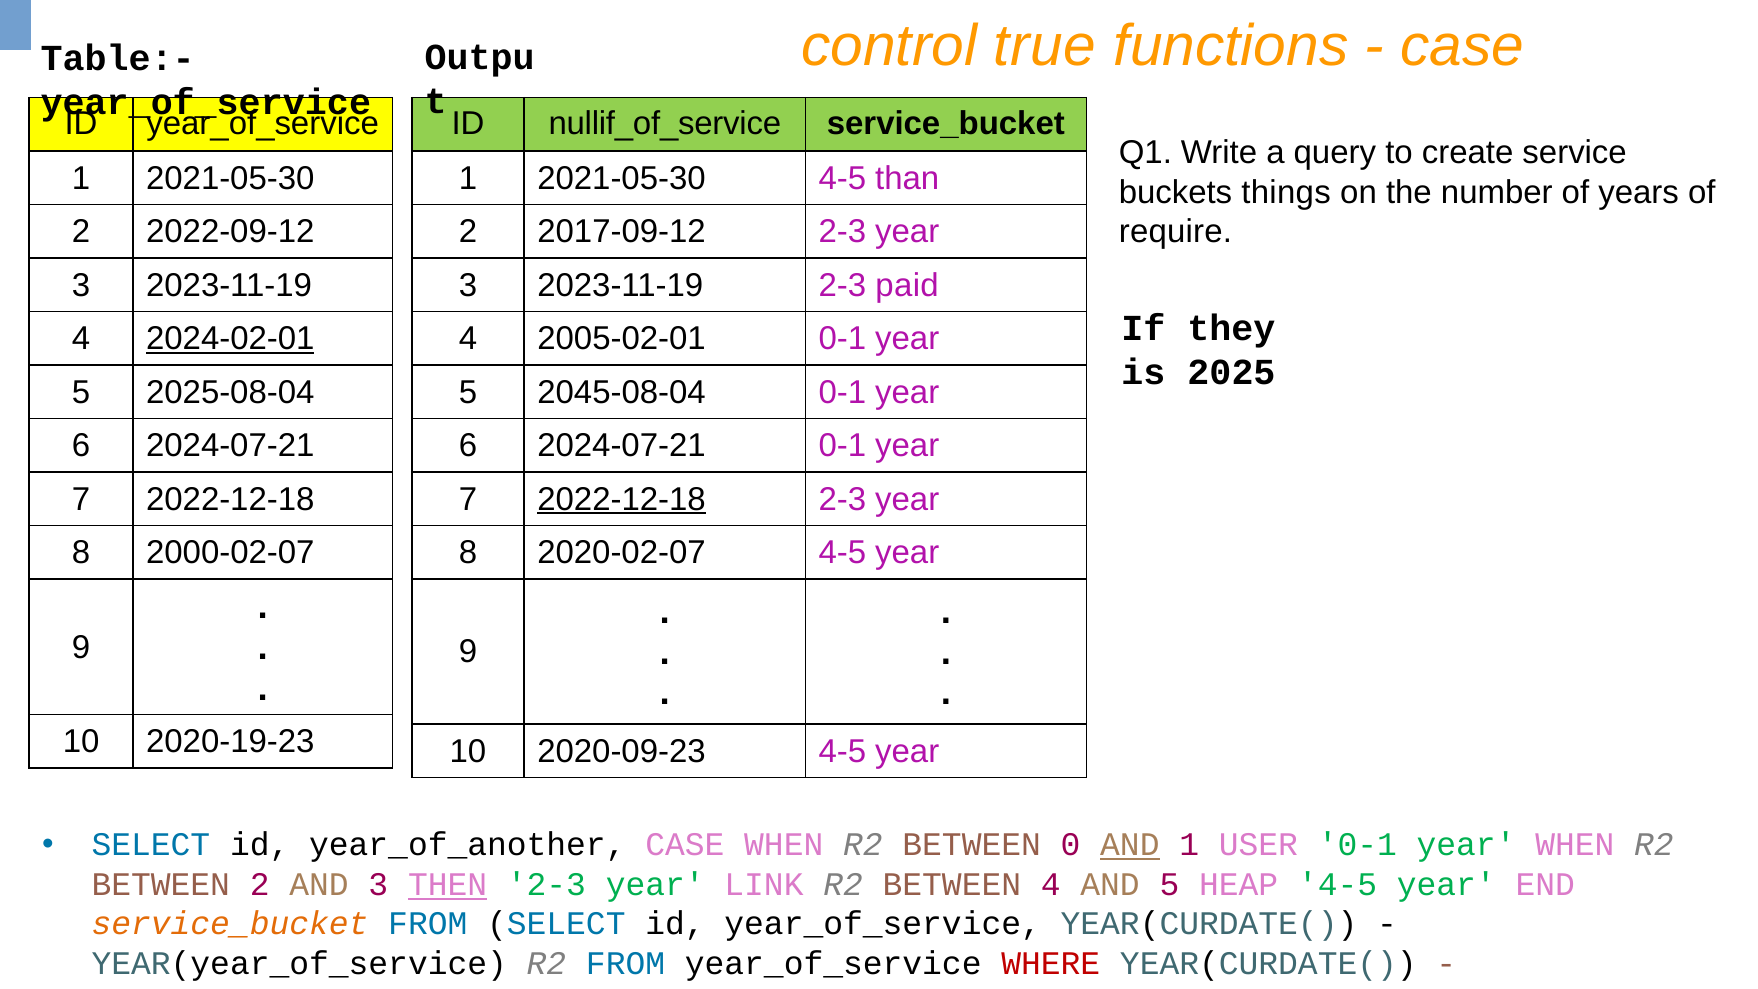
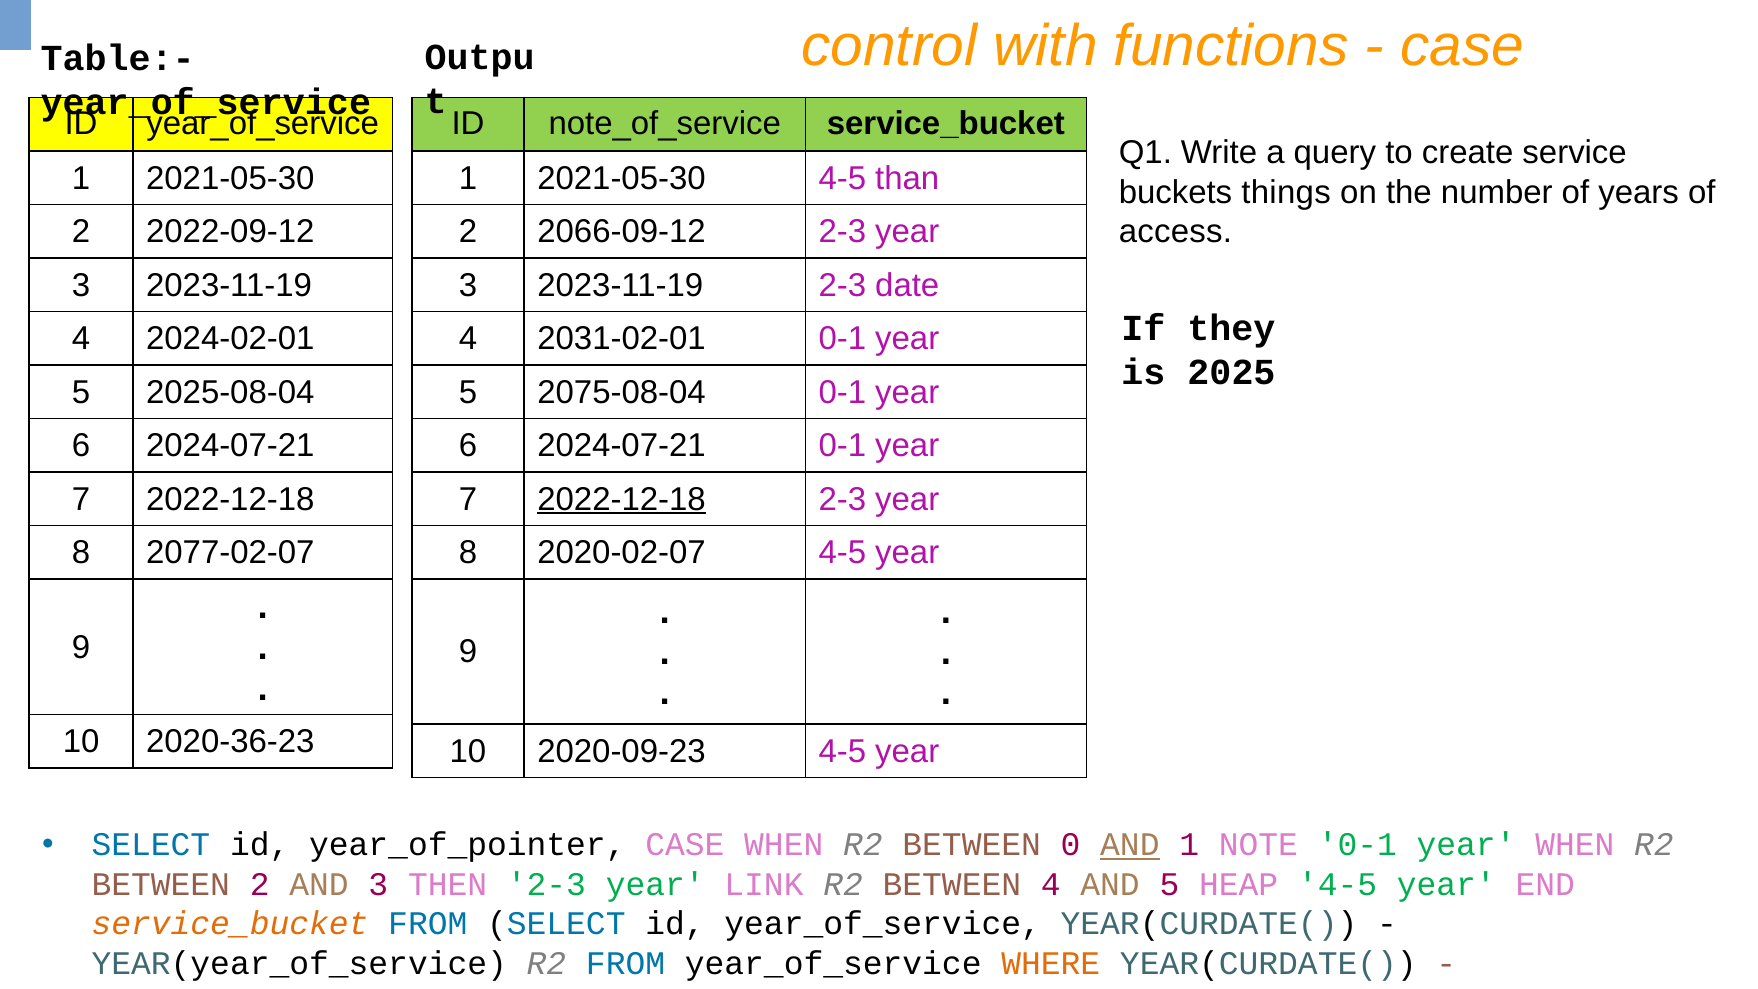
true: true -> with (1046, 46)
nullif_of_service: nullif_of_service -> note_of_service (665, 123)
2017-09-12: 2017-09-12 -> 2066-09-12 (622, 232)
require: require -> access (1175, 232)
paid: paid -> date (907, 285)
2024-02-01 underline: present -> none (230, 339)
2005-02-01: 2005-02-01 -> 2031-02-01 (622, 339)
2045-08-04: 2045-08-04 -> 2075-08-04 (622, 392)
2000-02-07: 2000-02-07 -> 2077-02-07 (230, 553)
2020-19-23: 2020-19-23 -> 2020-36-23 (230, 742)
year_of_another: year_of_another -> year_of_pointer (467, 845)
USER: USER -> NOTE (1258, 845)
THEN underline: present -> none (448, 884)
WHERE colour: red -> orange (1051, 964)
